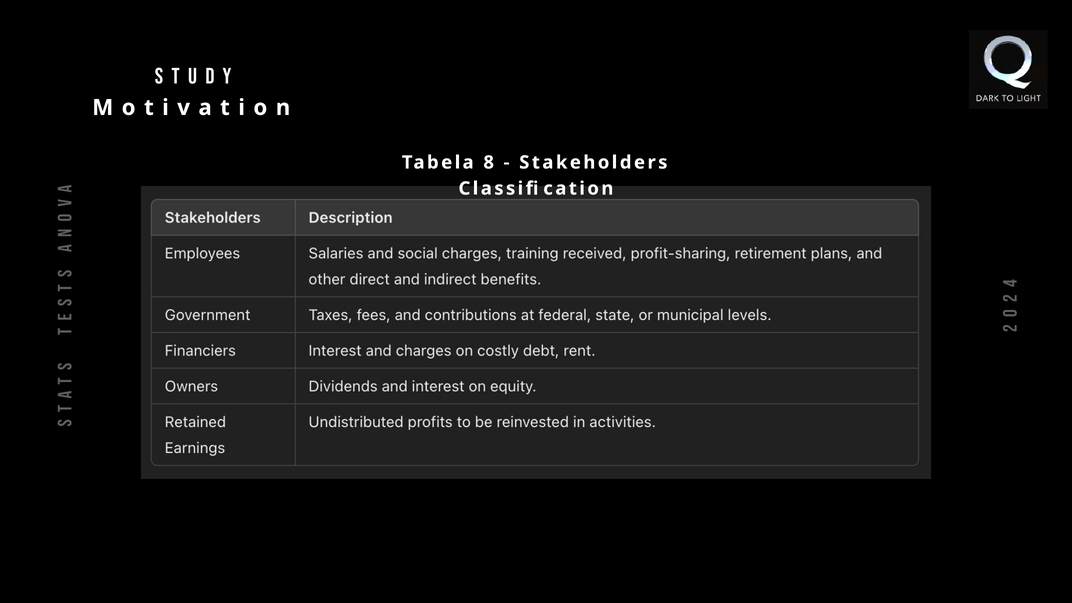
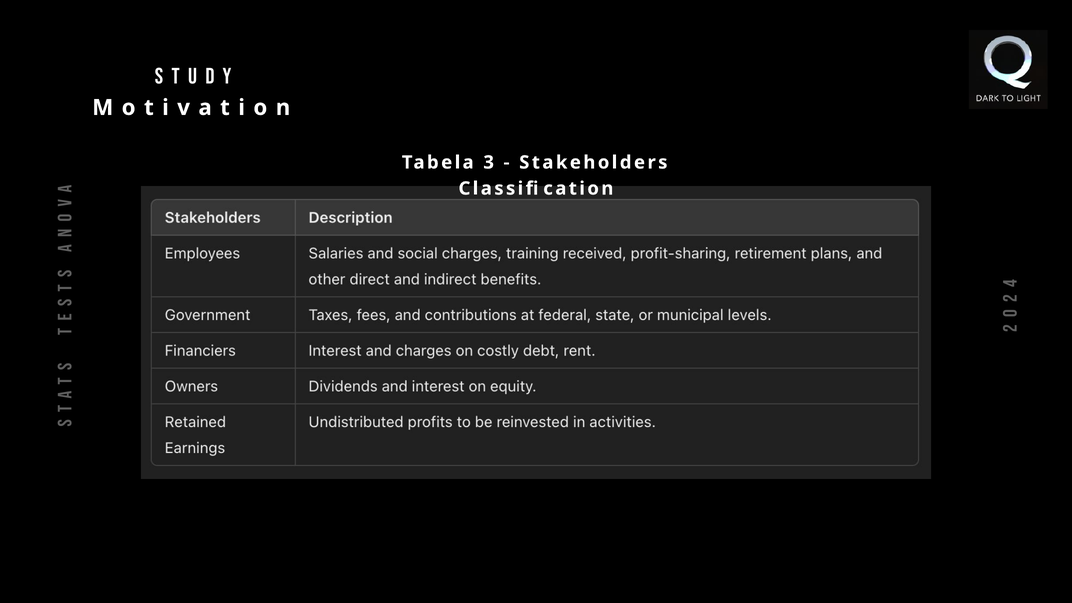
8: 8 -> 3 (489, 162)
